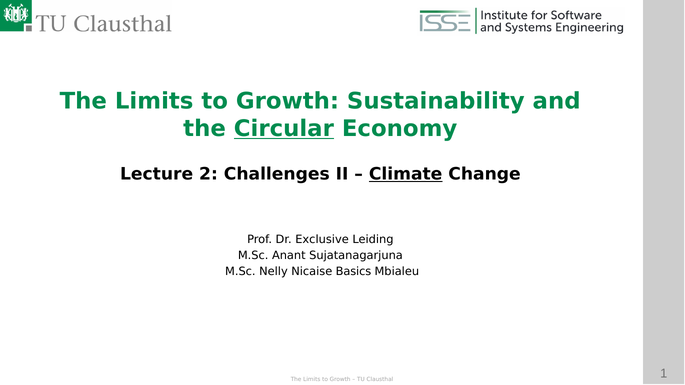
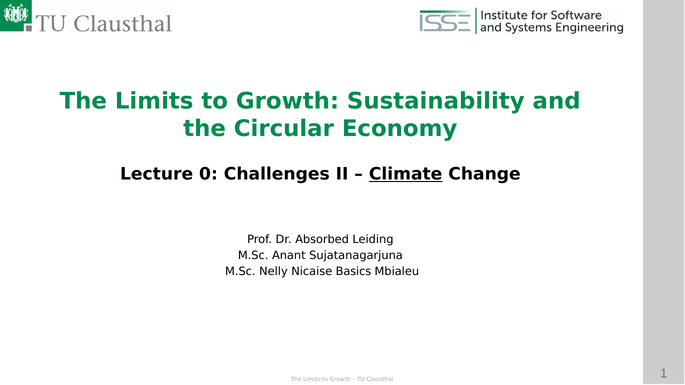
Circular underline: present -> none (284, 129)
2: 2 -> 0 (208, 174)
Exclusive: Exclusive -> Absorbed (322, 240)
